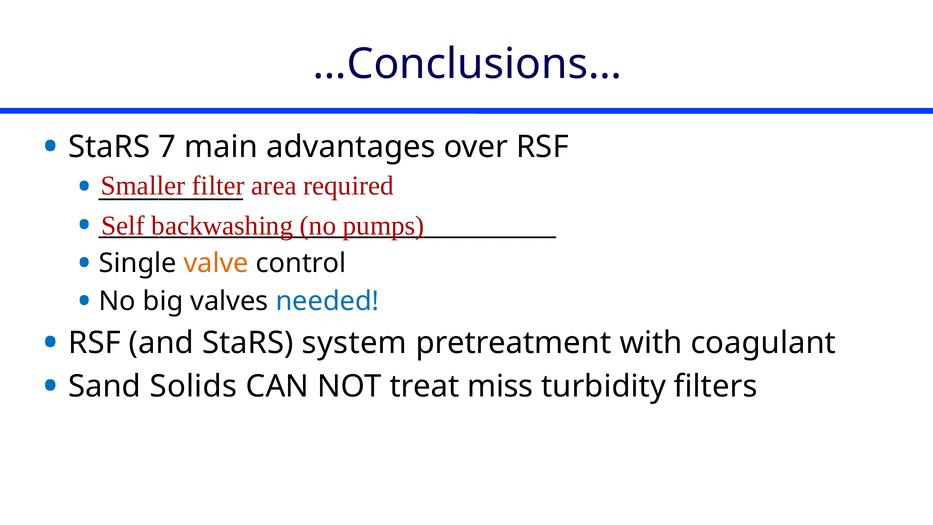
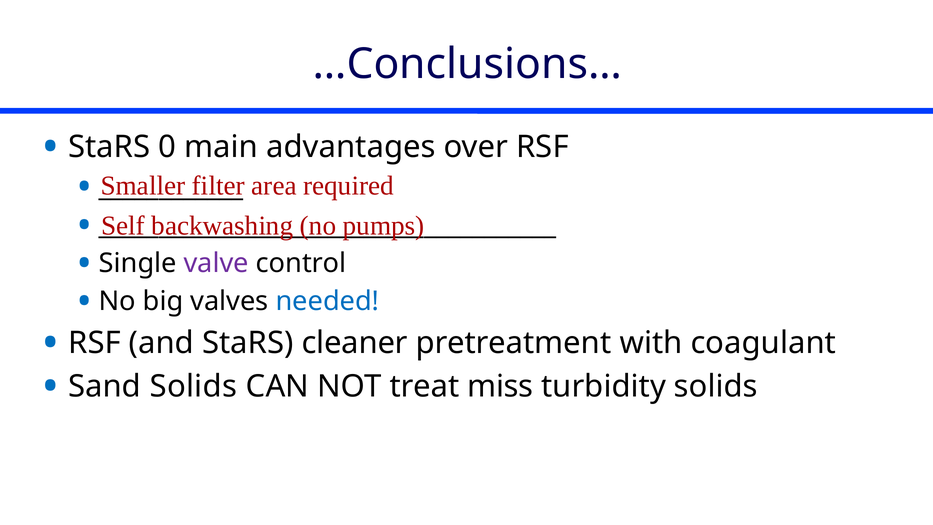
7: 7 -> 0 (167, 147)
valve colour: orange -> purple (216, 263)
system: system -> cleaner (355, 343)
turbidity filters: filters -> solids (716, 386)
